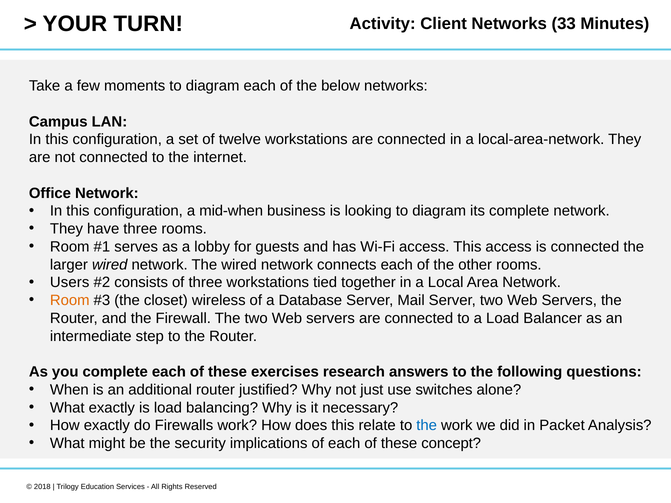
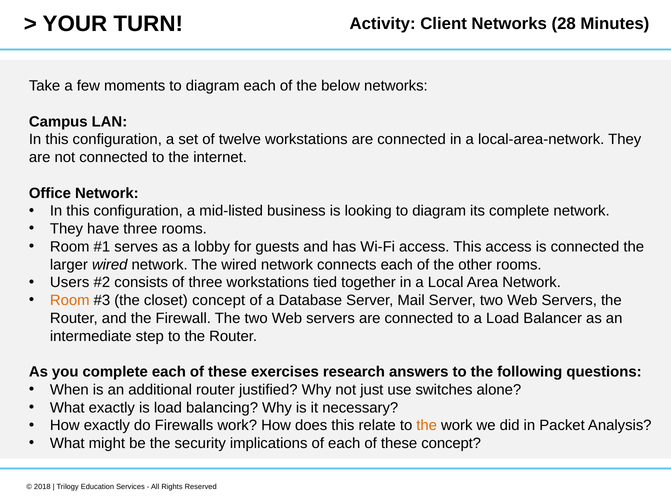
33: 33 -> 28 (564, 24)
mid-when: mid-when -> mid-listed (231, 211)
closet wireless: wireless -> concept (219, 301)
the colour: blue -> orange (427, 426)
